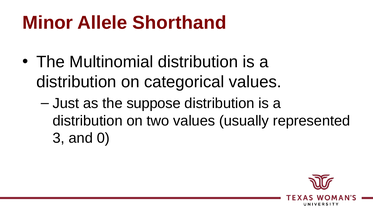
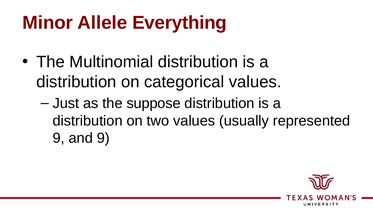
Shorthand: Shorthand -> Everything (180, 23)
3: 3 -> 9 (59, 138)
and 0: 0 -> 9 (103, 138)
